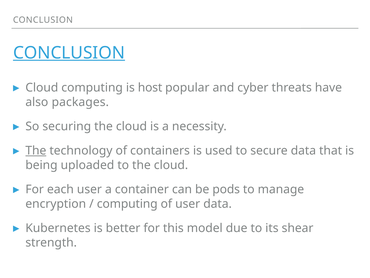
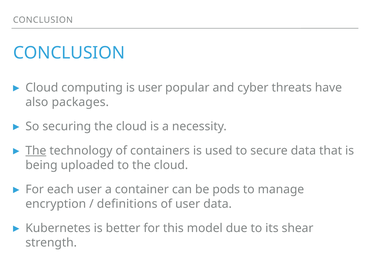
CONCLUSION underline: present -> none (69, 53)
is host: host -> user (150, 88)
computing: computing -> definitions (127, 203)
